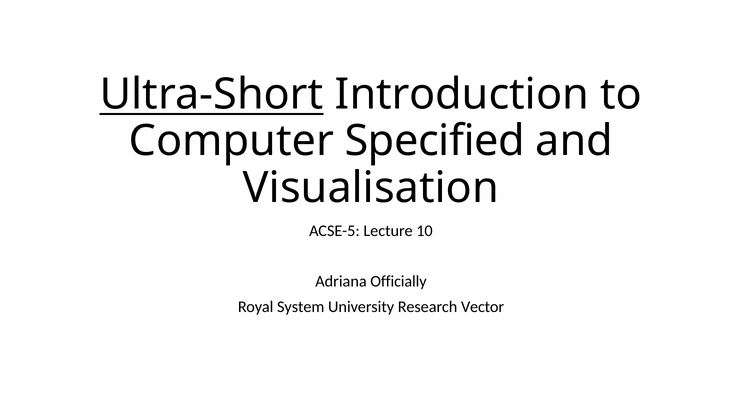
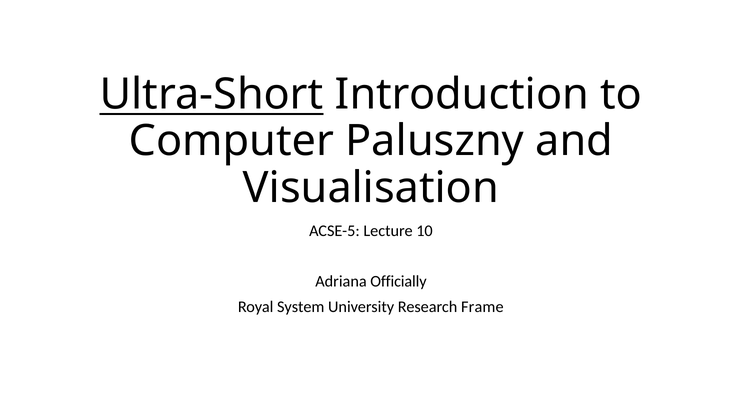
Specified: Specified -> Paluszny (435, 141)
Vector: Vector -> Frame (482, 306)
